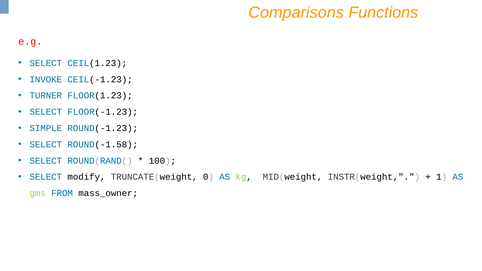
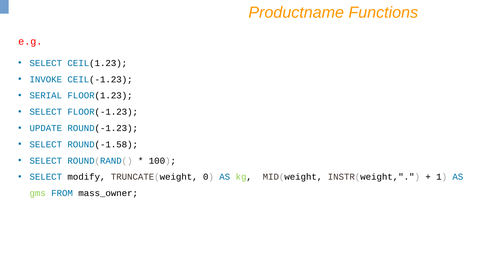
Comparisons: Comparisons -> Productname (296, 13)
TURNER: TURNER -> SERIAL (46, 96)
SIMPLE: SIMPLE -> UPDATE (46, 128)
